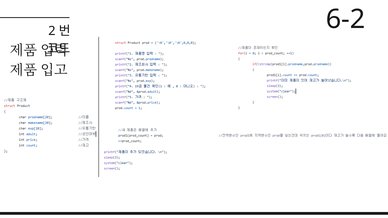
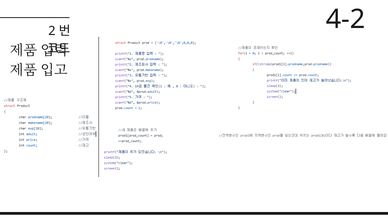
6-2: 6-2 -> 4-2 (346, 19)
